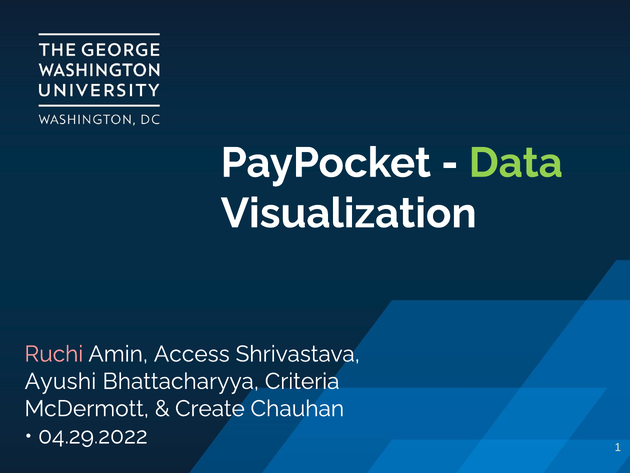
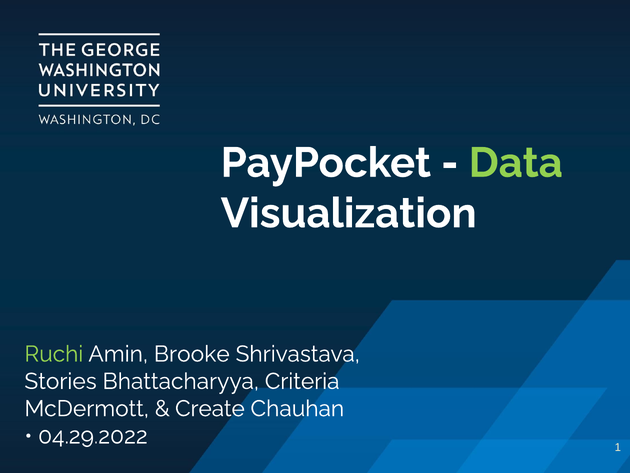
Ruchi colour: pink -> light green (54, 354)
Access: Access -> Brooke (192, 354)
Ayushi: Ayushi -> Stories (61, 381)
